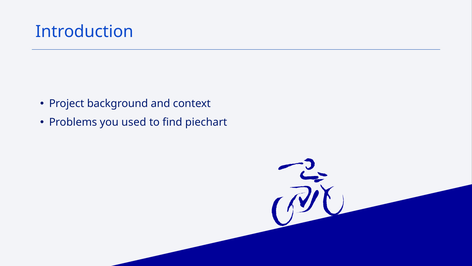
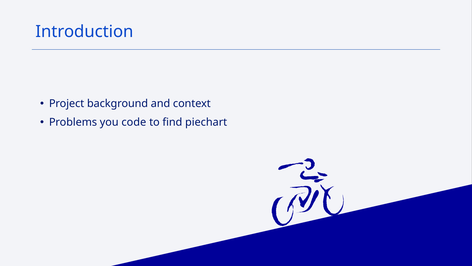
used: used -> code (134, 122)
